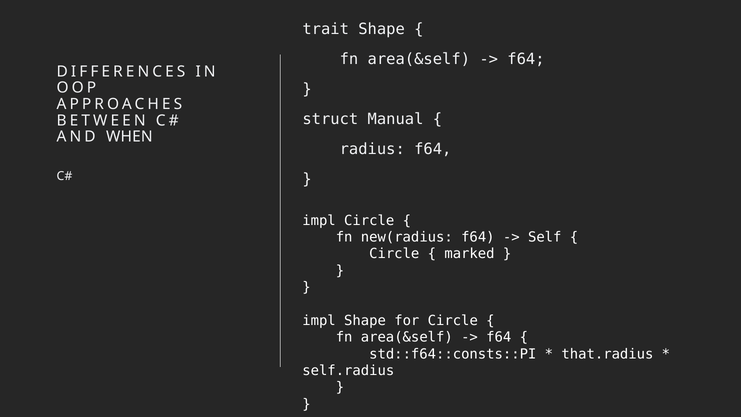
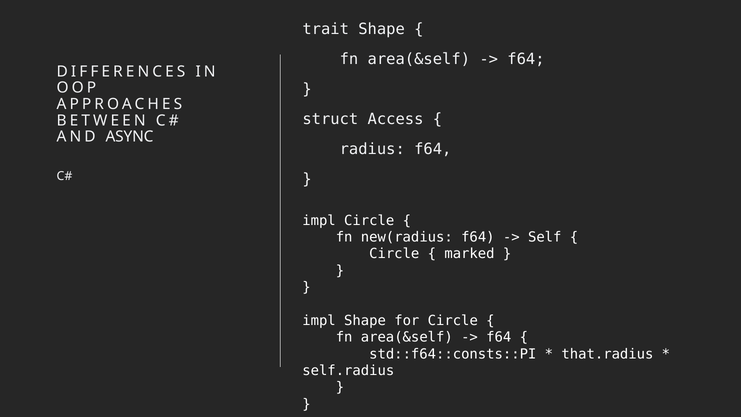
Manual: Manual -> Access (396, 119)
WHEN: WHEN -> ASYNC (129, 137)
